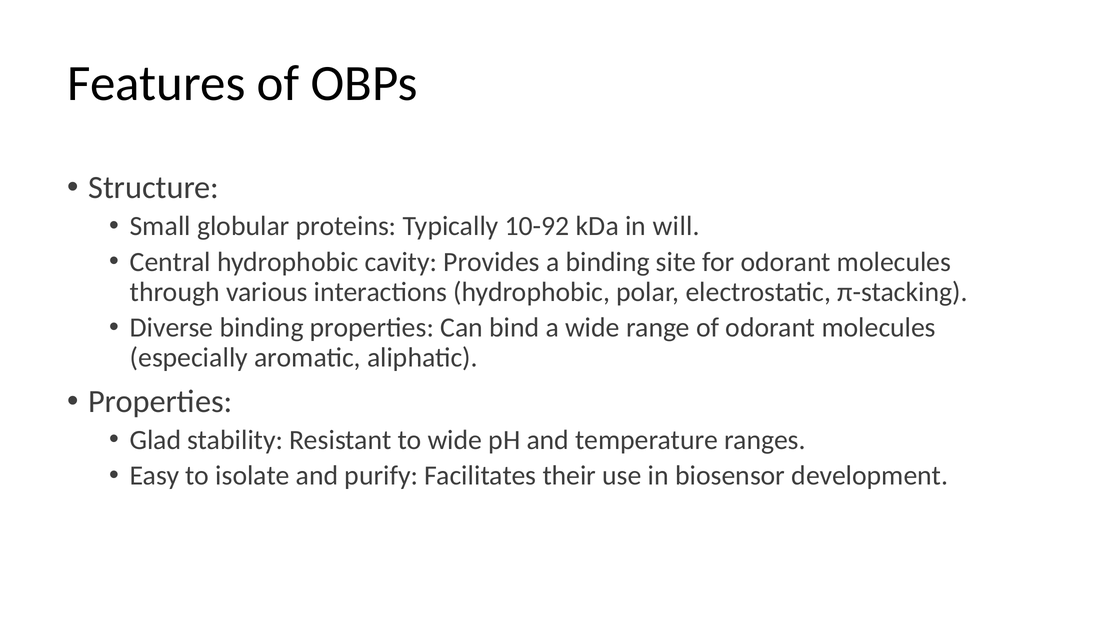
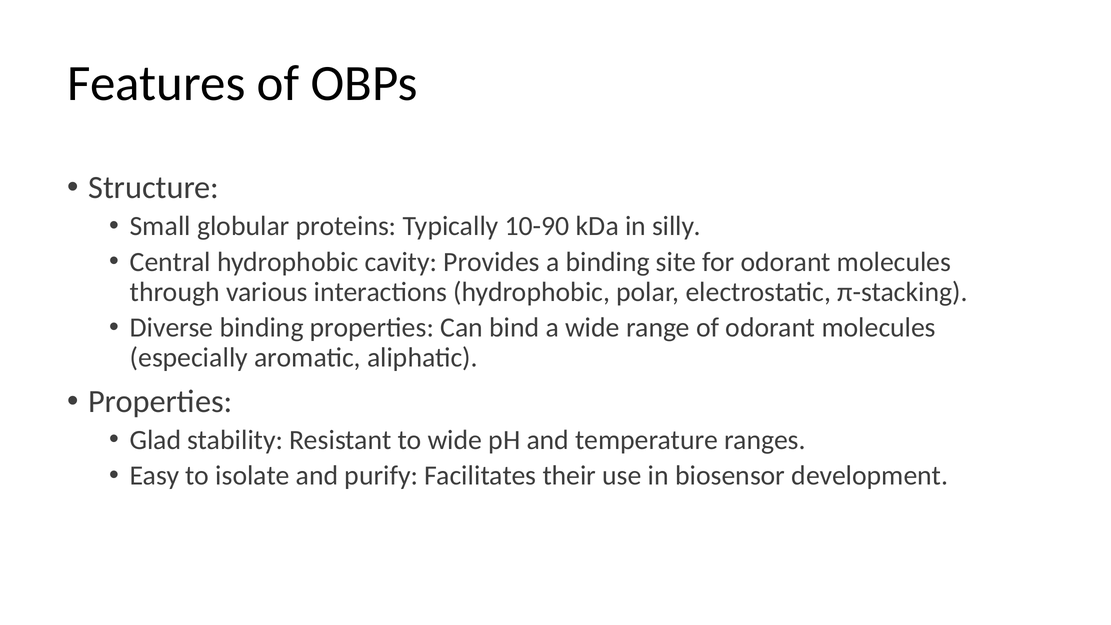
10-92: 10-92 -> 10-90 (537, 226)
will: will -> silly (677, 226)
